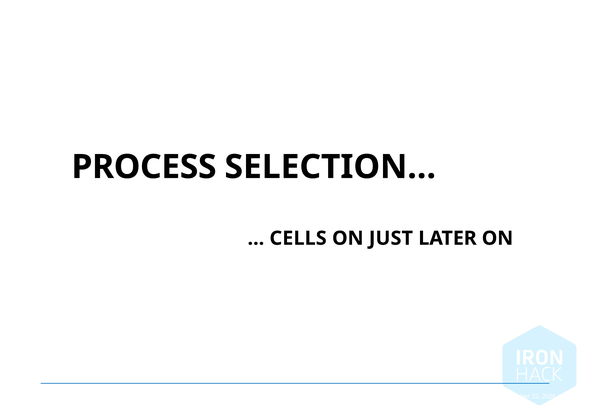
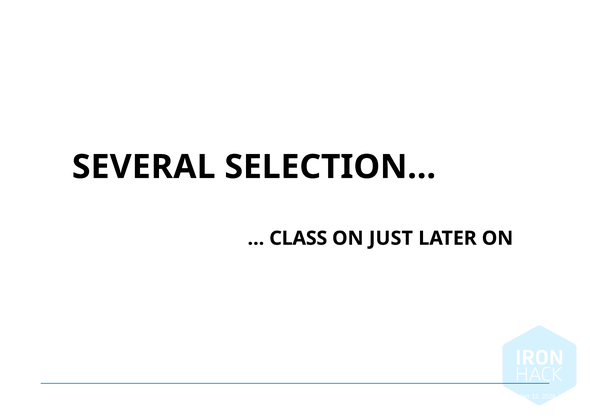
PROCESS: PROCESS -> SEVERAL (144, 167)
CELLS: CELLS -> CLASS (298, 238)
